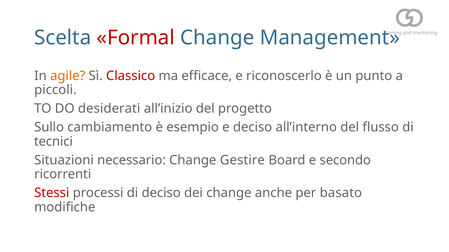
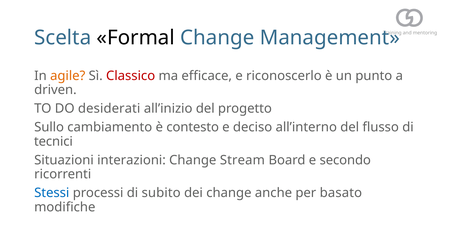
Formal colour: red -> black (136, 38)
piccoli: piccoli -> driven (55, 90)
esempio: esempio -> contesto (193, 128)
necessario: necessario -> interazioni (131, 161)
Gestire: Gestire -> Stream (242, 161)
Stessi colour: red -> blue (52, 193)
di deciso: deciso -> subito (161, 193)
